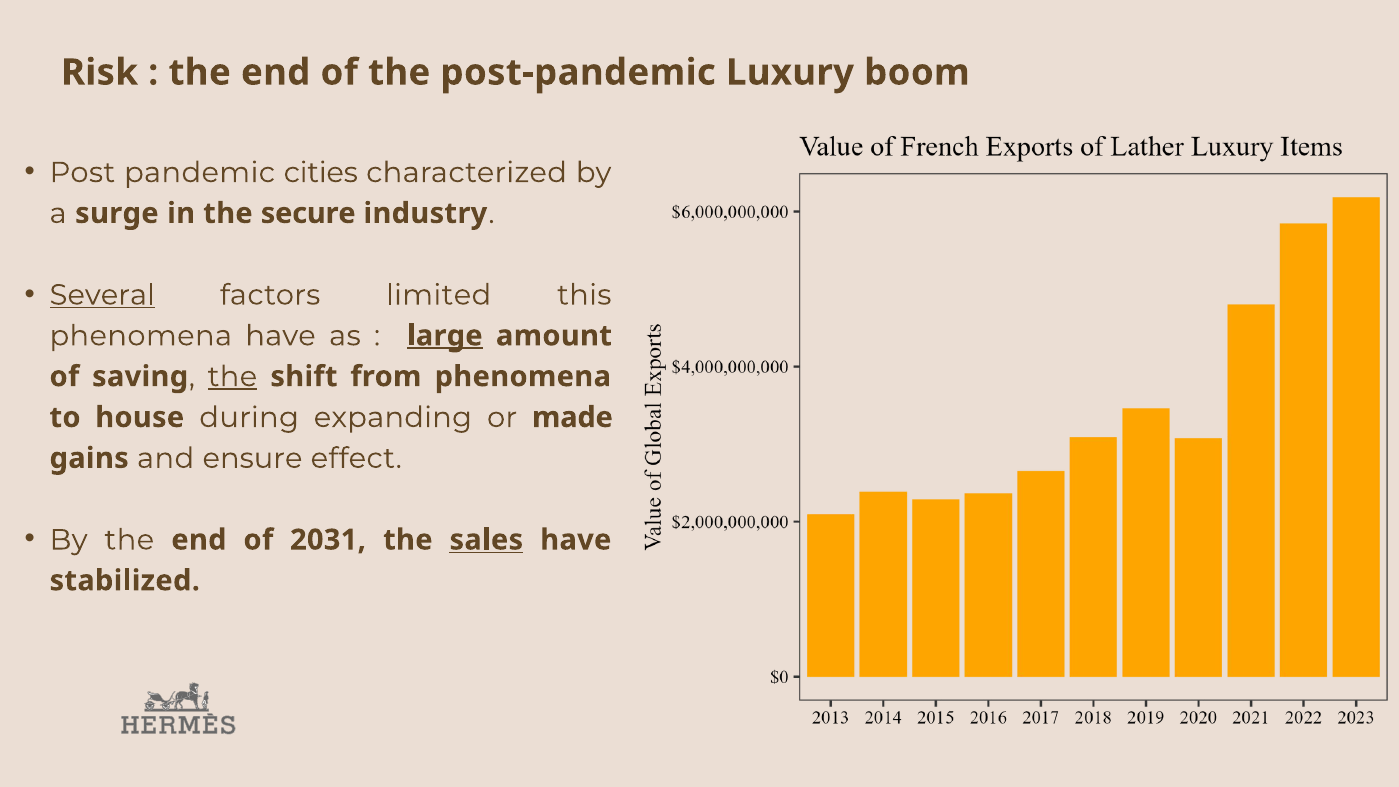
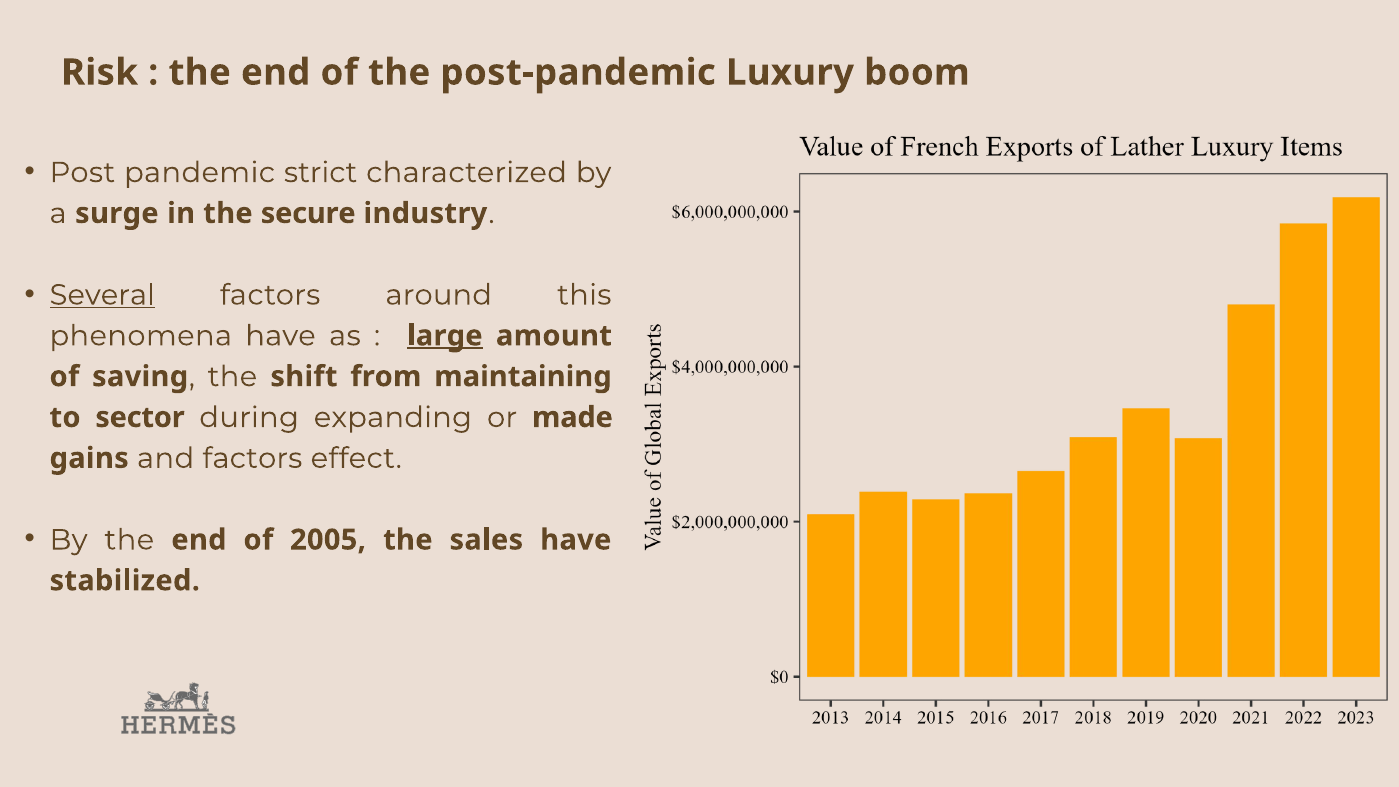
cities: cities -> strict (321, 173)
limited: limited -> around (439, 295)
the underline: present -> none (232, 377)
from phenomena: phenomena -> maintaining (523, 377)
house: house -> sector (140, 417)
and ensure: ensure -> factors (252, 458)
2031: 2031 -> 2005 (328, 540)
sales underline: present -> none (486, 540)
